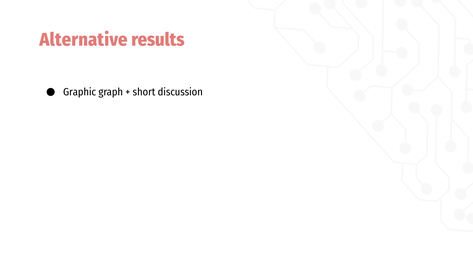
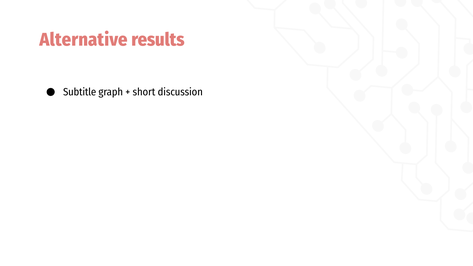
Graphic: Graphic -> Subtitle (80, 92)
